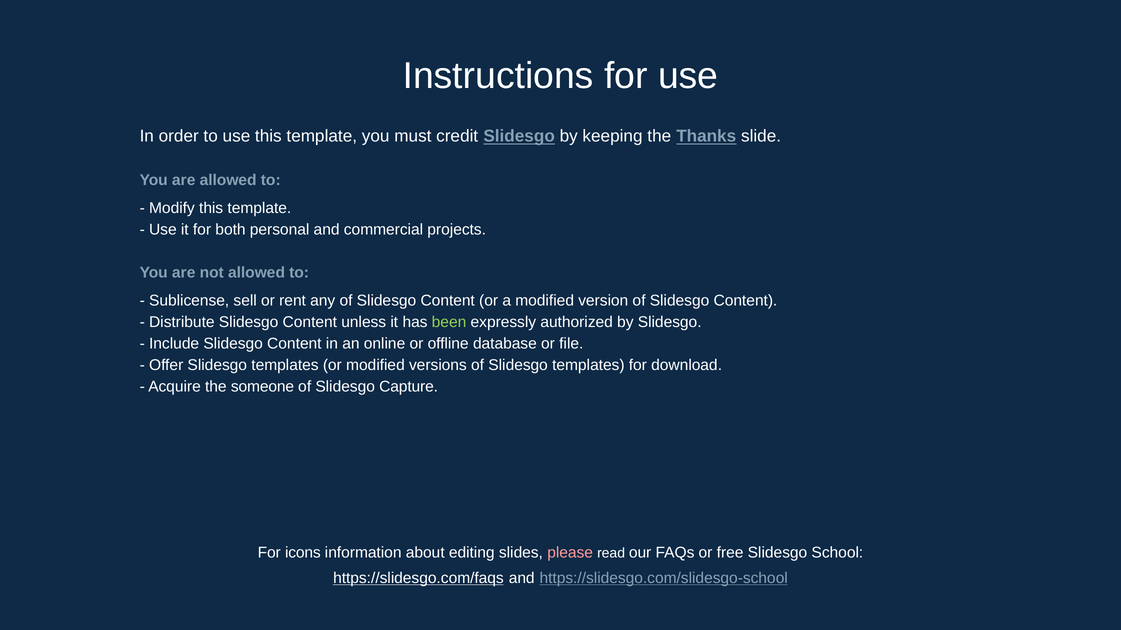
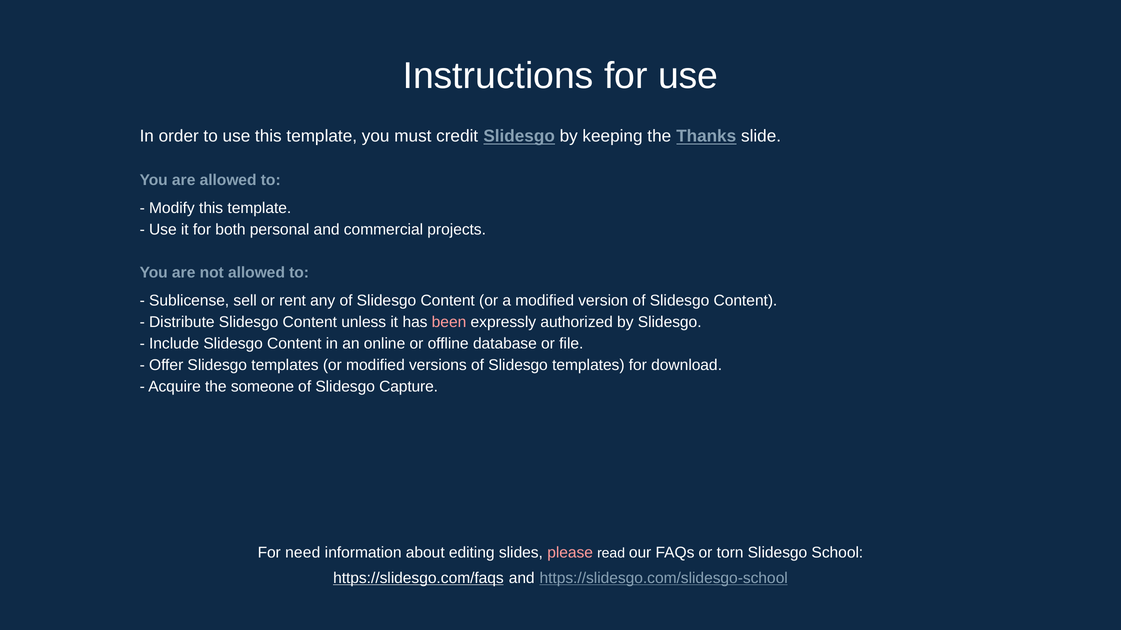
been colour: light green -> pink (449, 322)
icons: icons -> need (303, 553)
free: free -> torn (730, 553)
